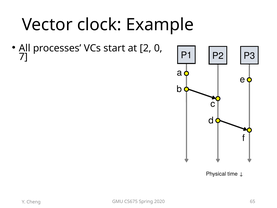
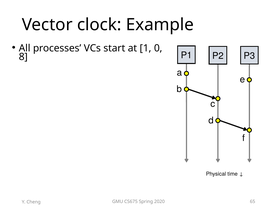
2: 2 -> 1 (146, 48)
7: 7 -> 8 (23, 57)
